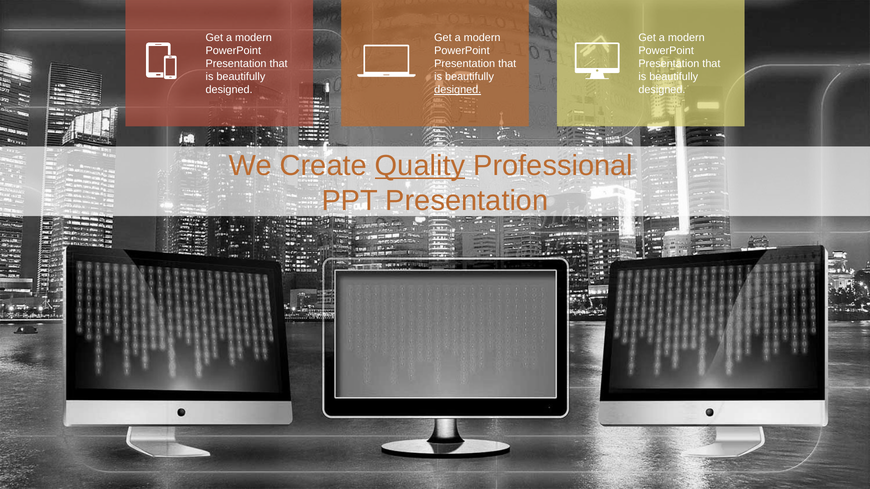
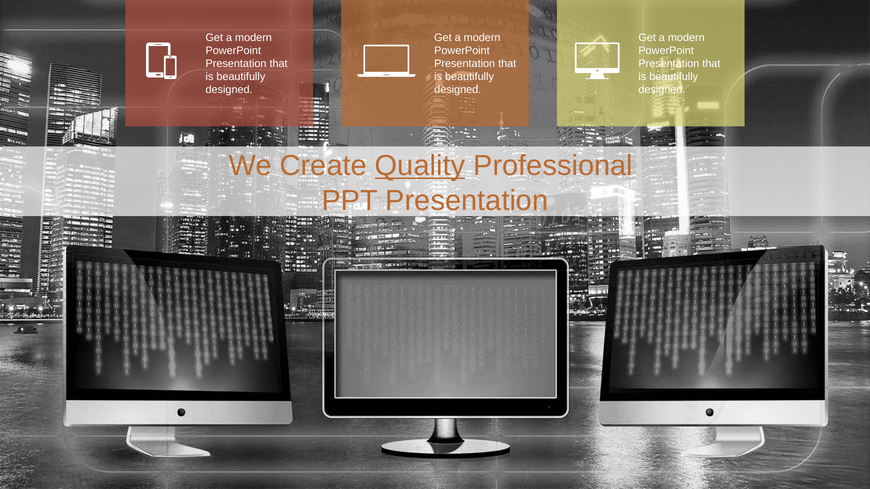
designed underline: present -> none (458, 90)
